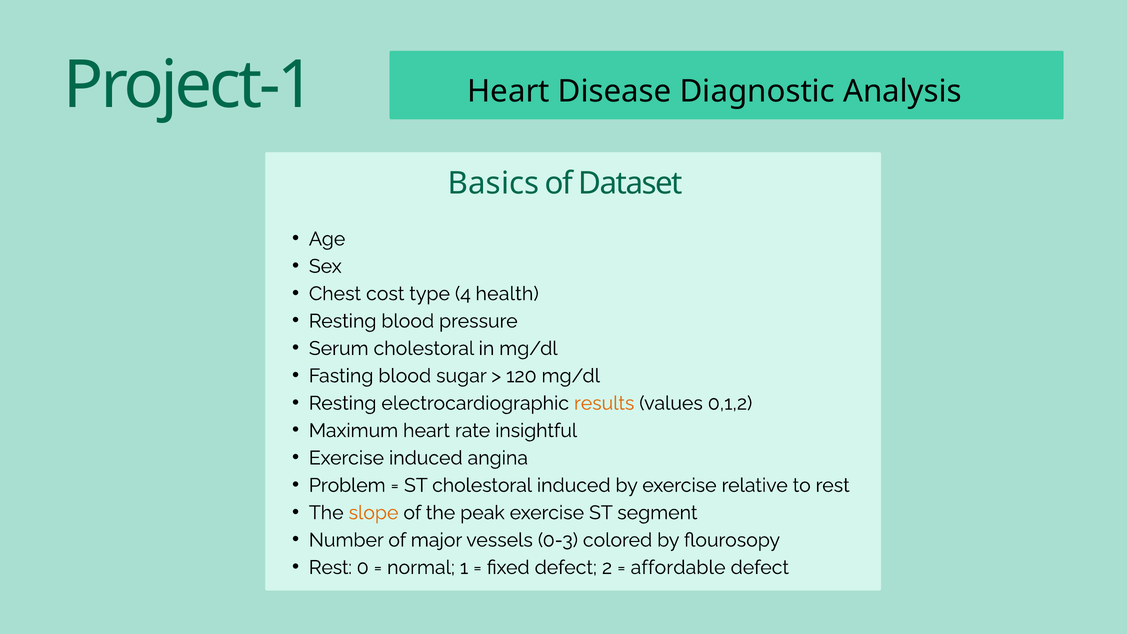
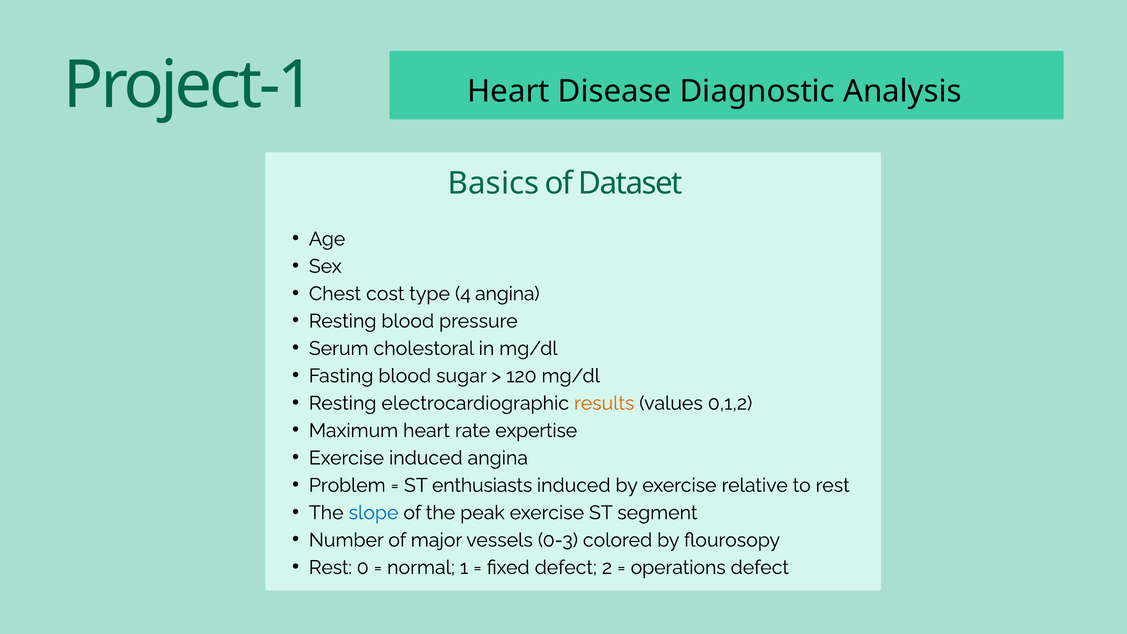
4 health: health -> angina (507, 294)
insightful: insightful -> expertise (536, 431)
ST cholestoral: cholestoral -> enthusiasts (482, 485)
slope colour: orange -> blue (374, 513)
affordable: affordable -> operations (678, 567)
